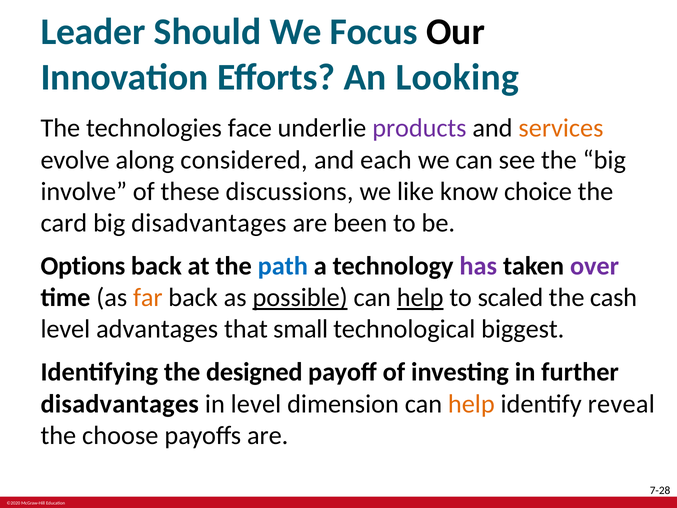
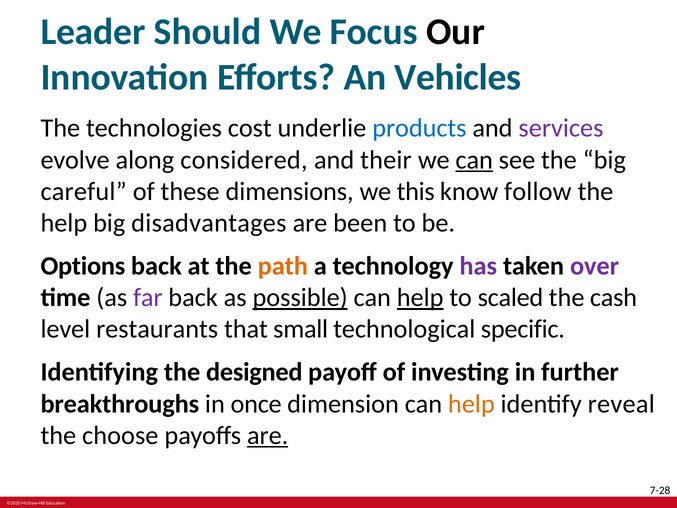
Looking: Looking -> Vehicles (458, 77)
face: face -> cost (250, 128)
products colour: purple -> blue (419, 128)
services colour: orange -> purple (561, 128)
each: each -> their (386, 160)
can underline: none -> present (474, 160)
involve: involve -> careful (84, 191)
discussions: discussions -> dimensions (290, 191)
like: like -> this (416, 191)
choice: choice -> follow (538, 191)
card: card -> help (64, 223)
path colour: blue -> orange (283, 266)
far colour: orange -> purple (148, 298)
advantages: advantages -> restaurants (157, 329)
biggest: biggest -> specific (523, 329)
disadvantages: disadvantages -> breakthroughs (120, 404)
in level: level -> once (256, 404)
are underline: none -> present (268, 435)
